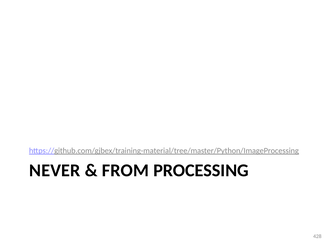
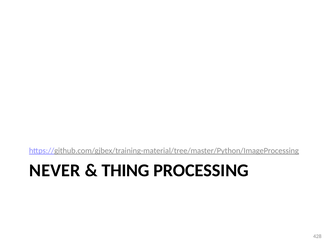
FROM: FROM -> THING (126, 171)
